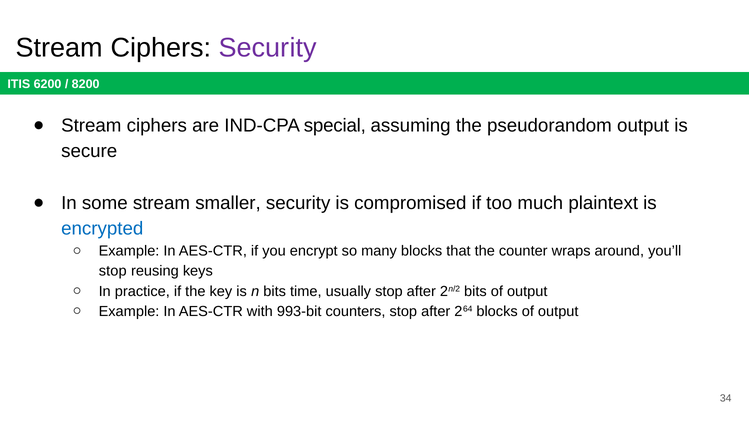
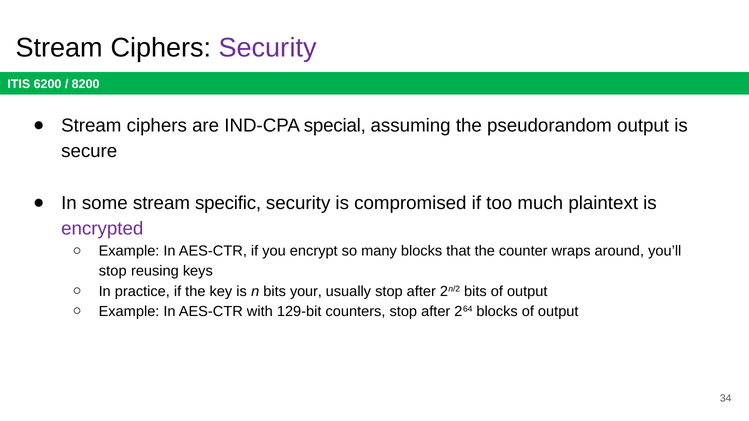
smaller: smaller -> specific (228, 203)
encrypted colour: blue -> purple (102, 229)
time: time -> your (306, 291)
993-bit: 993-bit -> 129-bit (299, 312)
